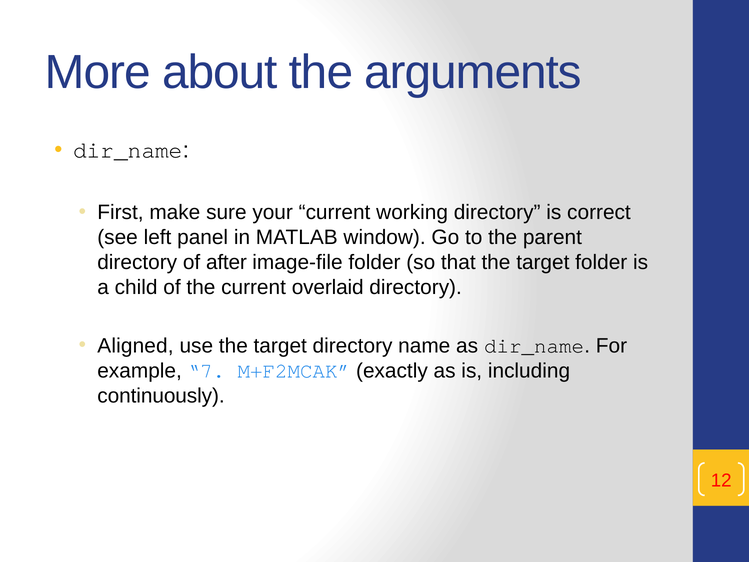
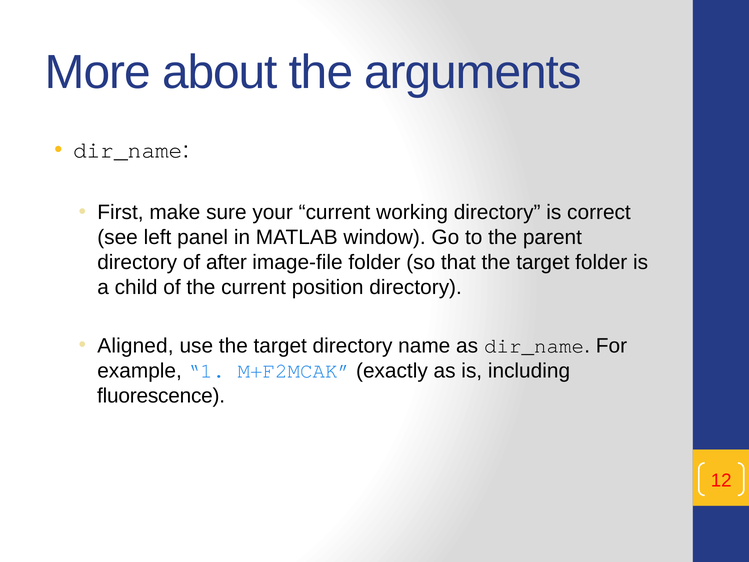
overlaid: overlaid -> position (328, 287)
7: 7 -> 1 (206, 371)
continuously: continuously -> fluorescence (161, 396)
